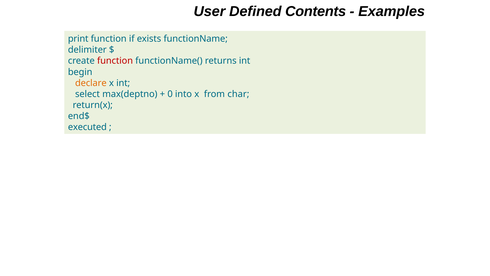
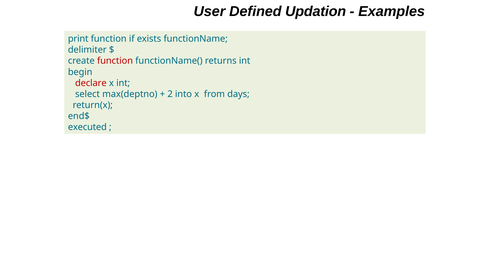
Contents: Contents -> Updation (316, 11)
declare colour: orange -> red (91, 83)
0: 0 -> 2 (170, 94)
char: char -> days (238, 94)
